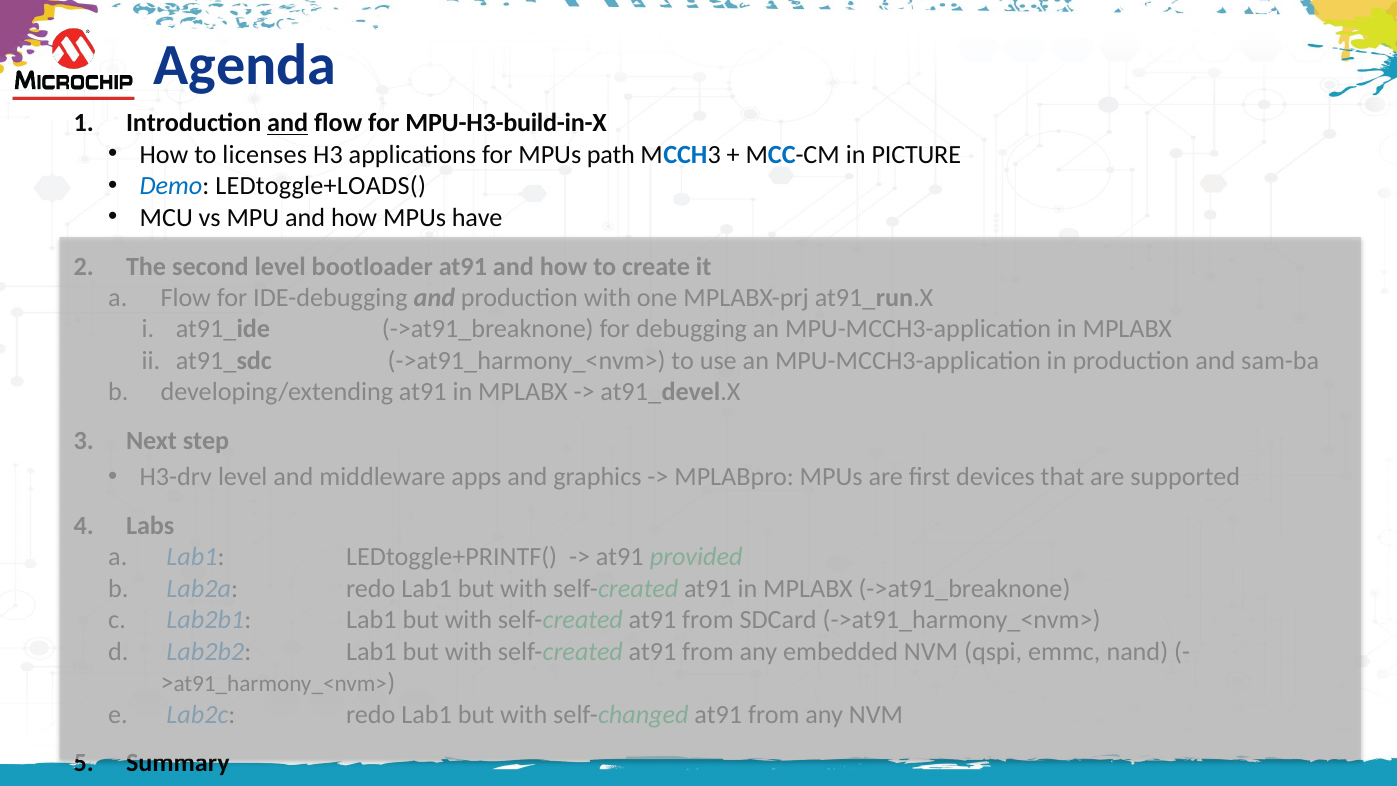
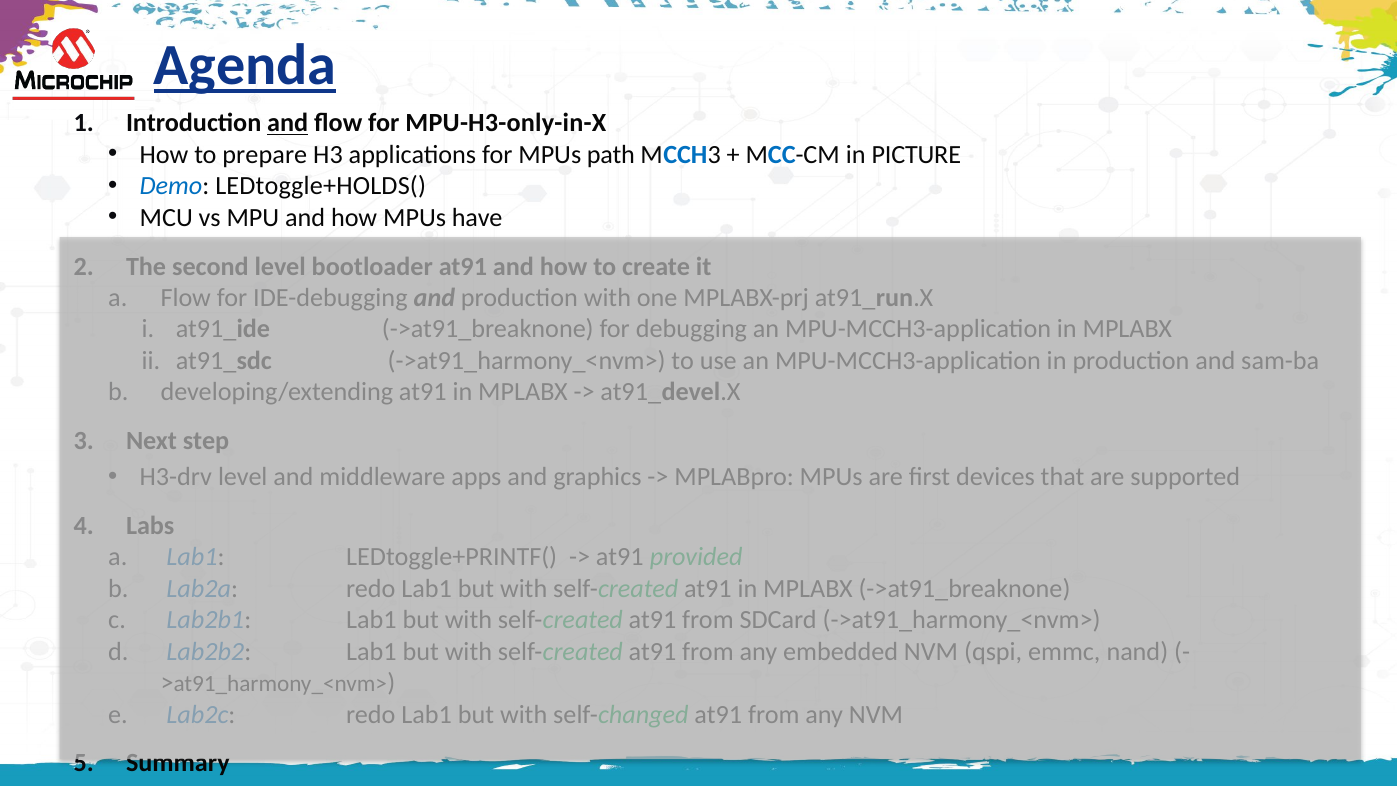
Agenda underline: none -> present (245, 66)
MPU-H3-build-in-X: MPU-H3-build-in-X -> MPU-H3-only-in-X (506, 123)
licenses: licenses -> prepare (265, 155)
LEDtoggle+LOADS(: LEDtoggle+LOADS( -> LEDtoggle+HOLDS( (321, 186)
